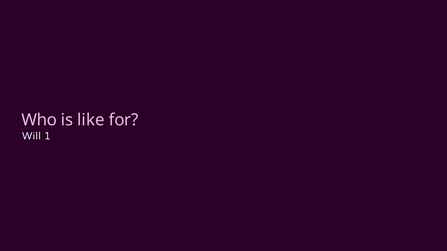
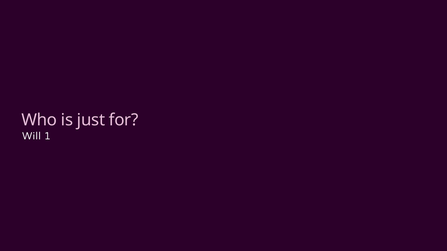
like: like -> just (91, 120)
